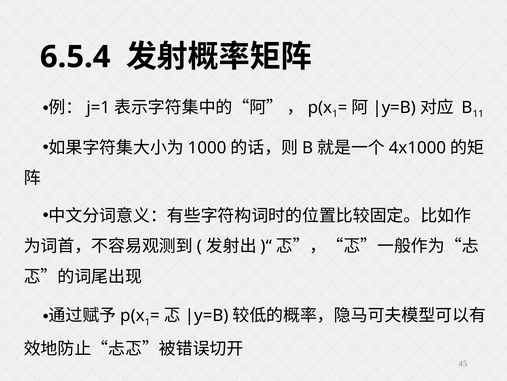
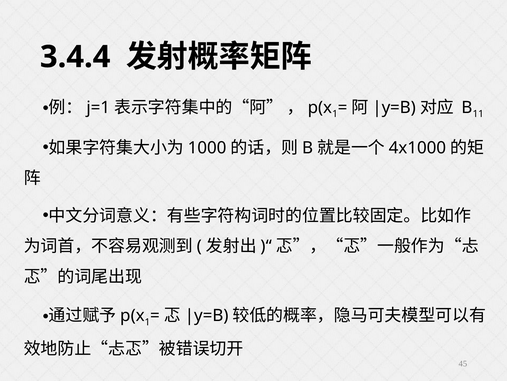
6.5.4: 6.5.4 -> 3.4.4 (75, 57)
